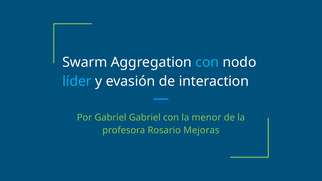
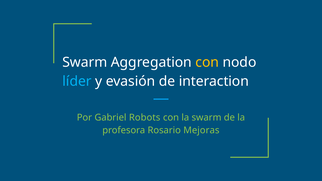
con colour: light blue -> yellow (207, 62)
Gabriel Gabriel: Gabriel -> Robots (145, 118)
la menor: menor -> swarm (206, 118)
